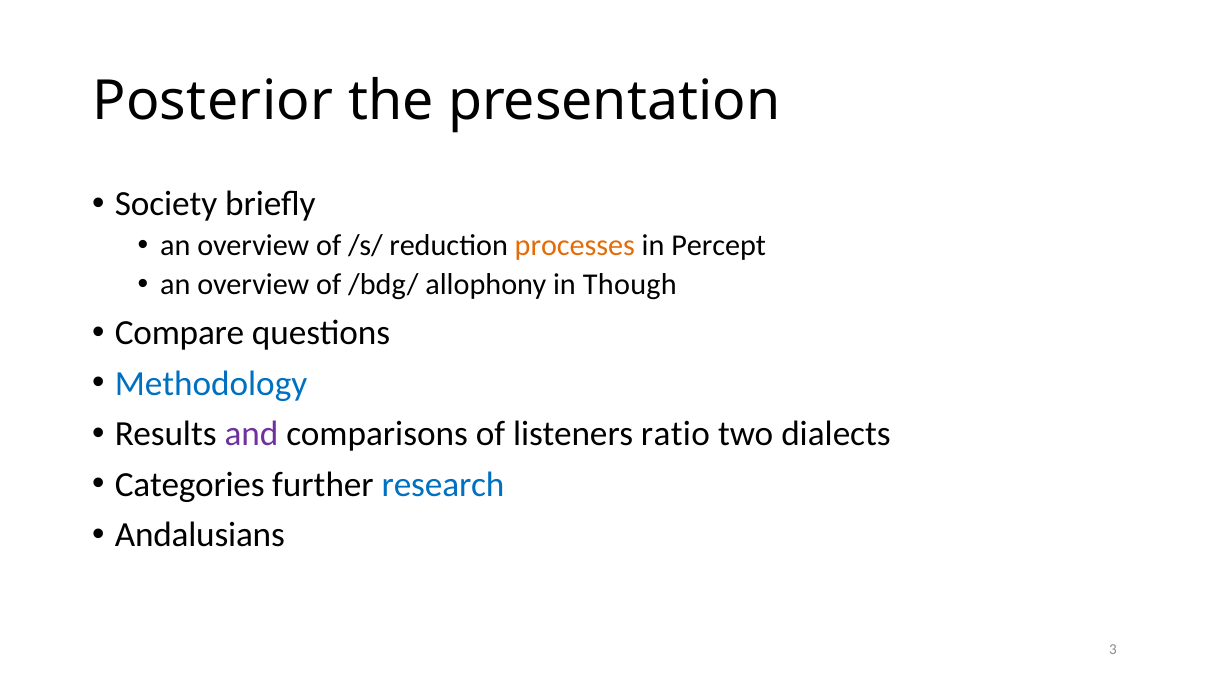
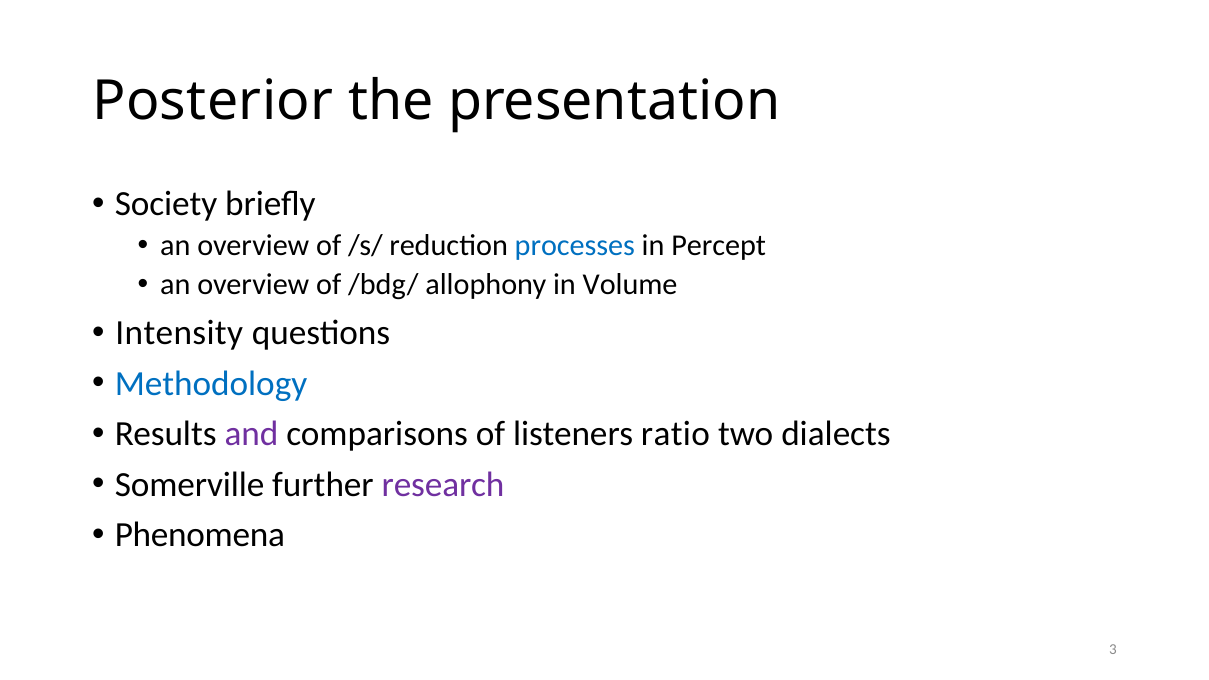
processes colour: orange -> blue (575, 246)
Though: Though -> Volume (630, 285)
Compare: Compare -> Intensity (179, 333)
Categories: Categories -> Somerville (190, 485)
research colour: blue -> purple (443, 485)
Andalusians: Andalusians -> Phenomena (200, 535)
